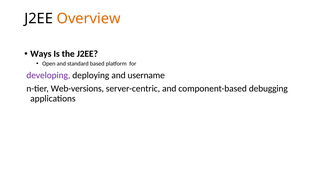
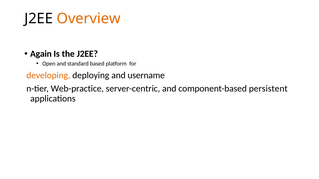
Ways: Ways -> Again (41, 54)
developing colour: purple -> orange (48, 75)
Web-versions: Web-versions -> Web-practice (77, 89)
debugging: debugging -> persistent (268, 89)
